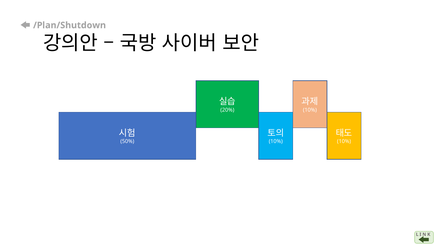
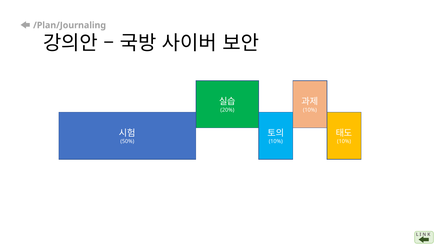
/Plan/Shutdown: /Plan/Shutdown -> /Plan/Journaling (70, 25)
